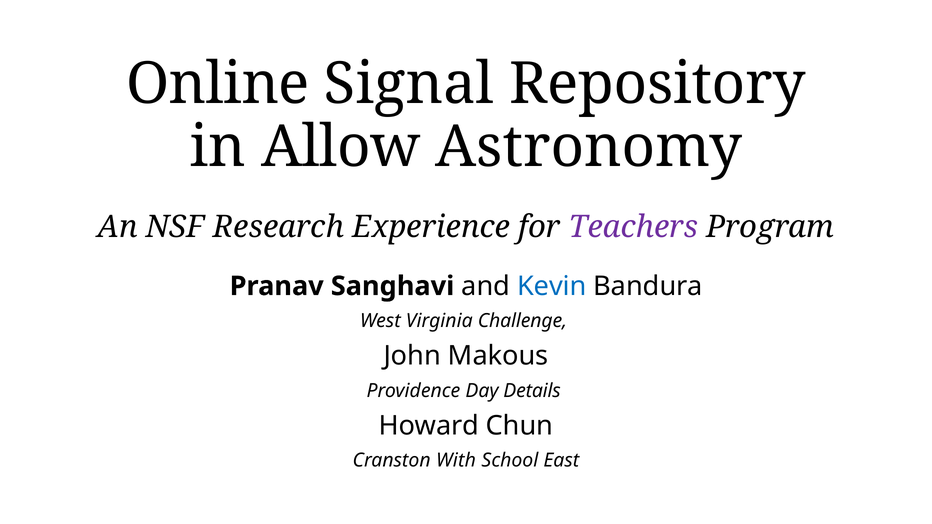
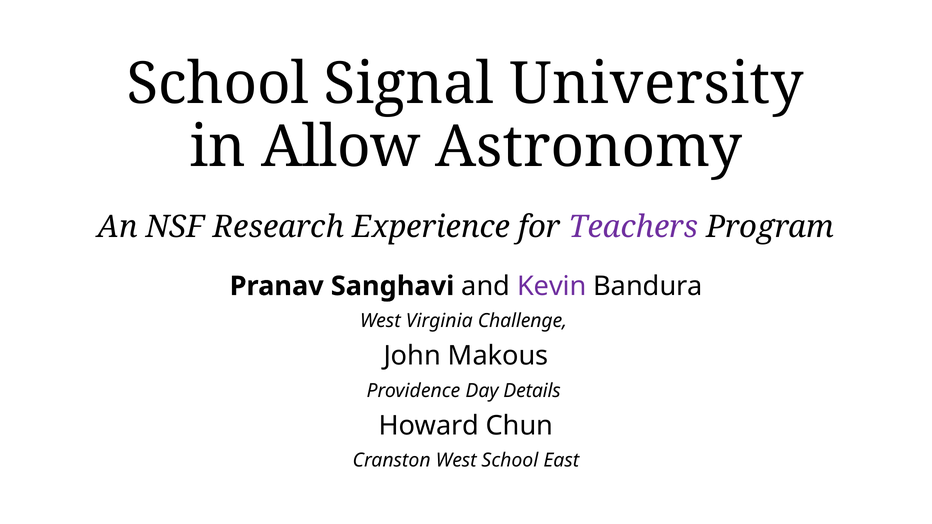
Online: Online -> School (218, 84)
Repository: Repository -> University (657, 84)
Kevin colour: blue -> purple (552, 286)
Cranston With: With -> West (456, 461)
